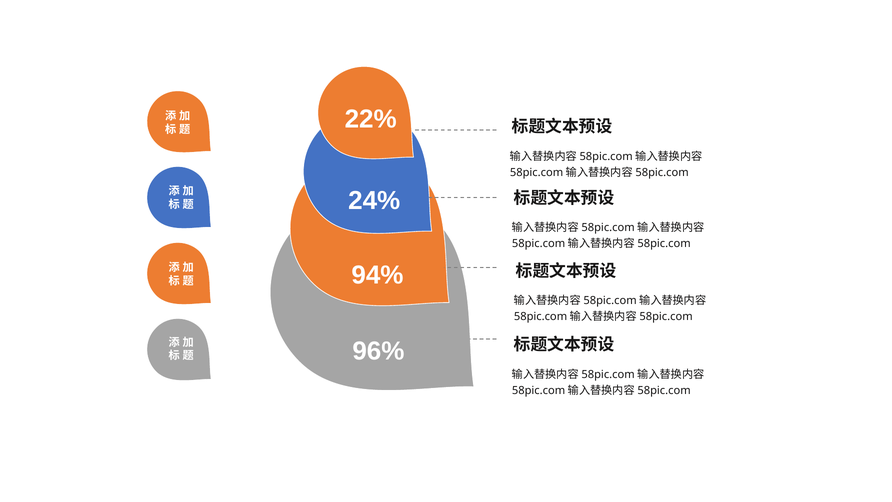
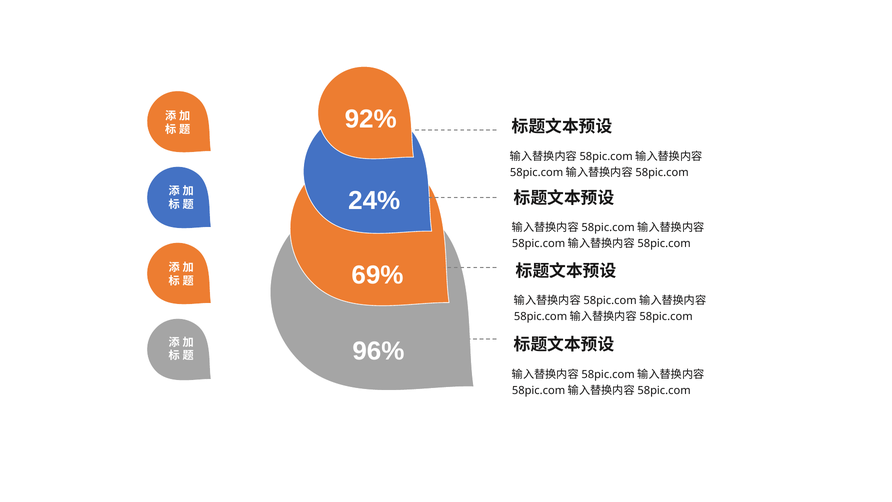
22%: 22% -> 92% (371, 119)
94%: 94% -> 69% (377, 275)
